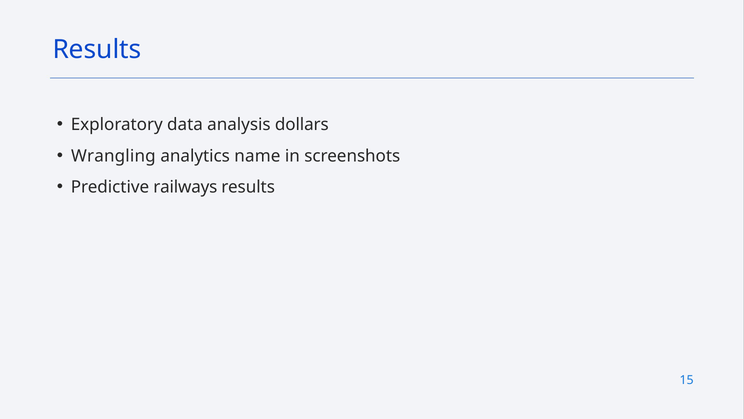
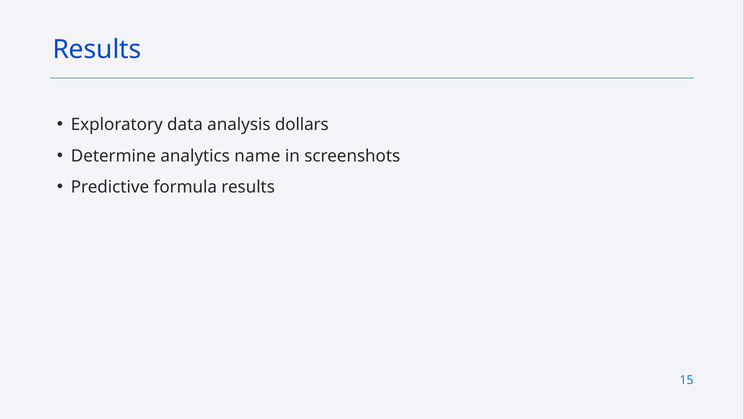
Wrangling: Wrangling -> Determine (113, 156)
railways: railways -> formula (185, 187)
